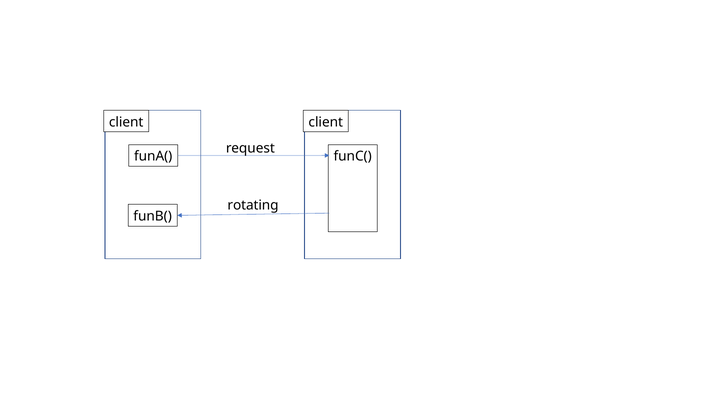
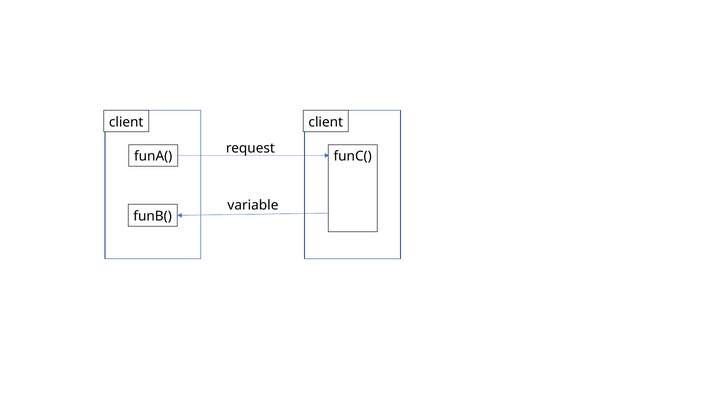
rotating: rotating -> variable (253, 205)
